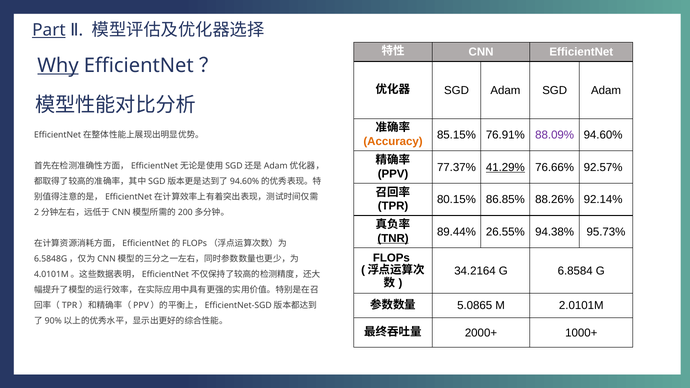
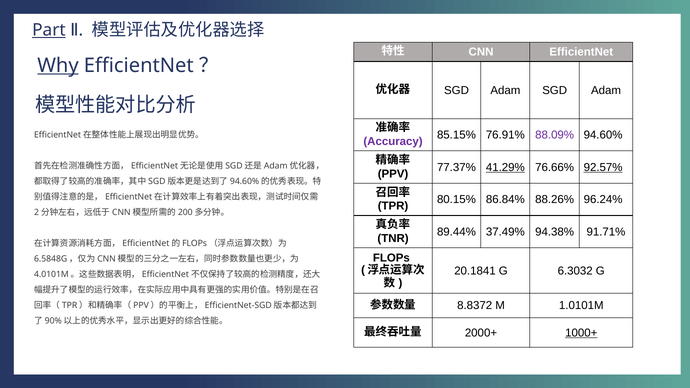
Accuracy colour: orange -> purple (393, 141)
92.57% underline: none -> present (603, 167)
86.85%: 86.85% -> 86.84% (505, 200)
92.14%: 92.14% -> 96.24% (603, 200)
26.55%: 26.55% -> 37.49% (505, 232)
95.73%: 95.73% -> 91.71% (606, 232)
TNR underline: present -> none (393, 238)
34.2164: 34.2164 -> 20.1841 (475, 271)
6.8584: 6.8584 -> 6.3032 (575, 271)
5.0865: 5.0865 -> 8.8372 (475, 306)
2.0101M: 2.0101M -> 1.0101M (581, 306)
1000+ underline: none -> present (581, 333)
